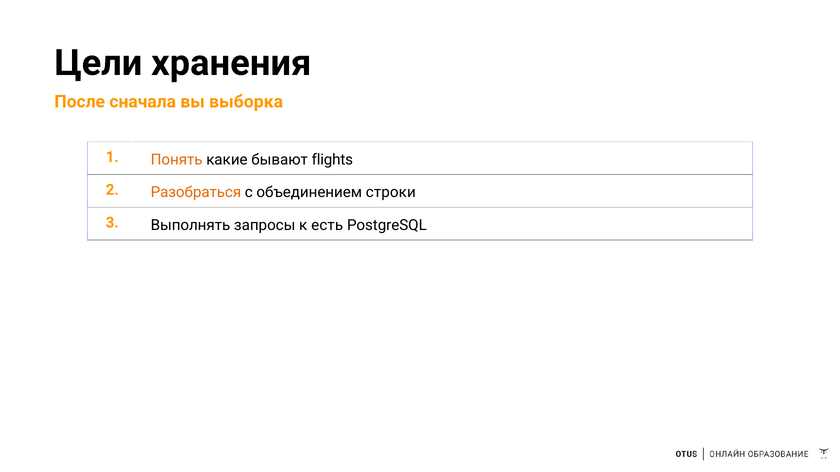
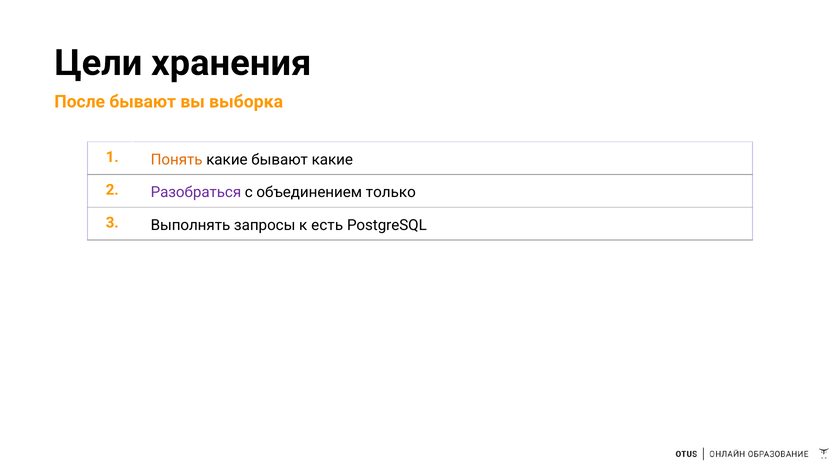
После сначала: сначала -> бывают (143, 102)
бывают flights: flights -> какие (332, 160)
Разобраться colour: orange -> purple (196, 193)
строки: строки -> только (391, 193)
